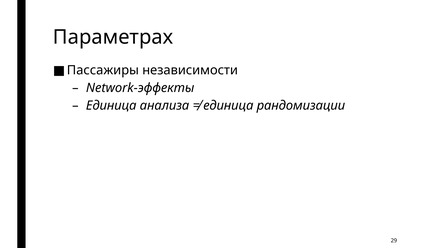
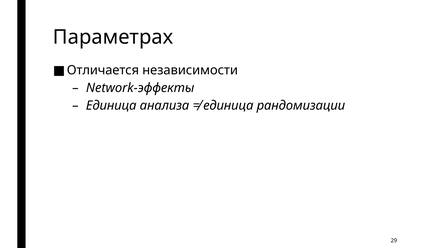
Пассажиры: Пассажиры -> Отличается (103, 70)
